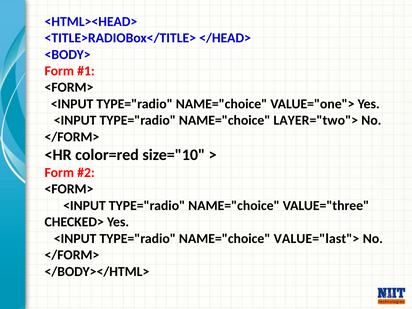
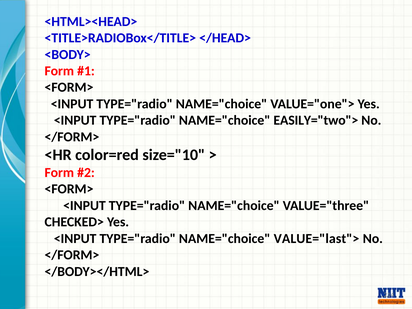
LAYER="two">: LAYER="two"> -> EASILY="two"> (316, 120)
